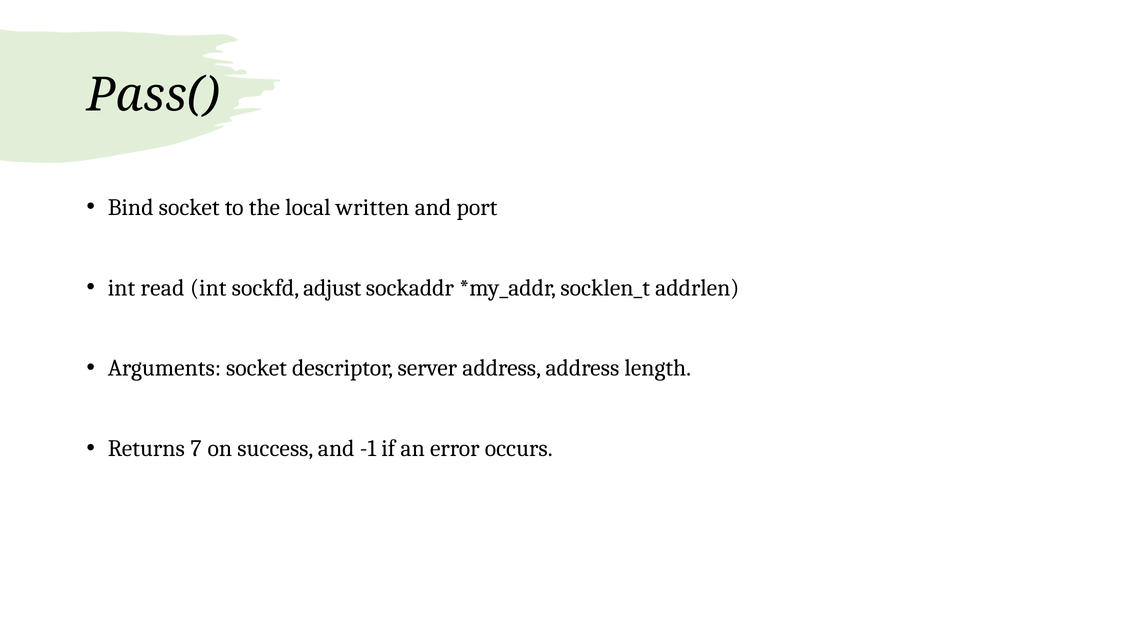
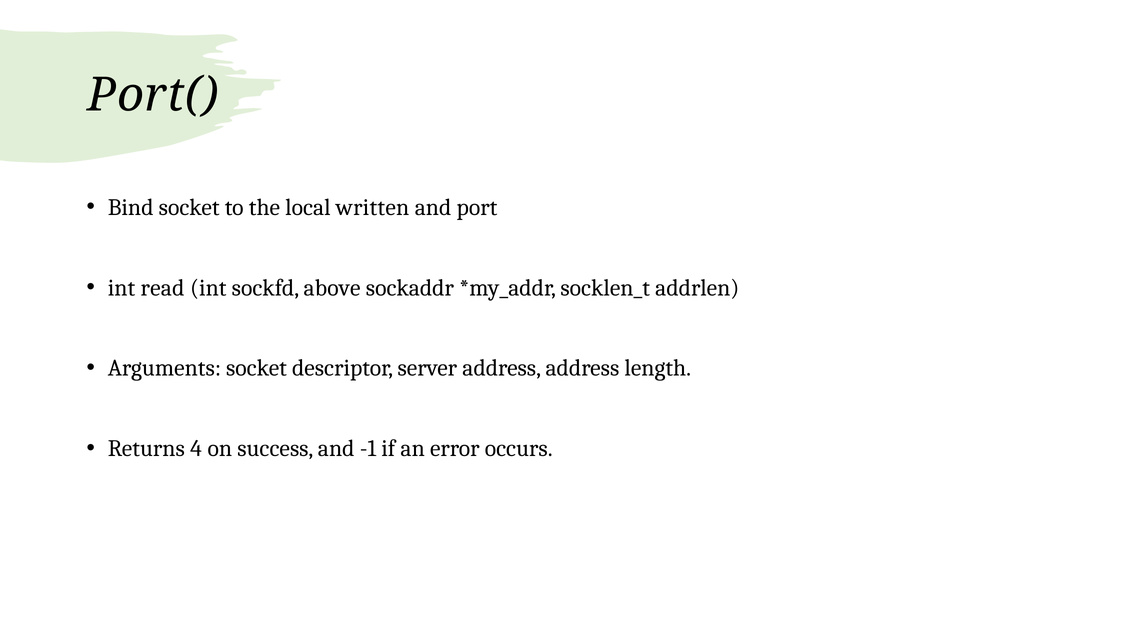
Pass(: Pass( -> Port( (153, 95)
adjust: adjust -> above (332, 288)
7: 7 -> 4 (196, 449)
